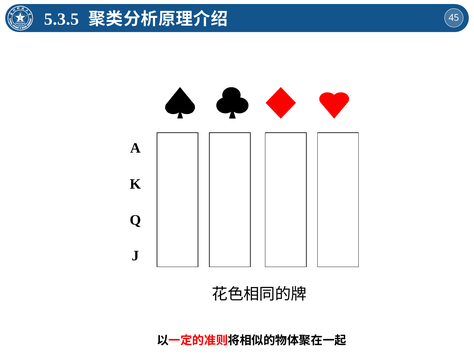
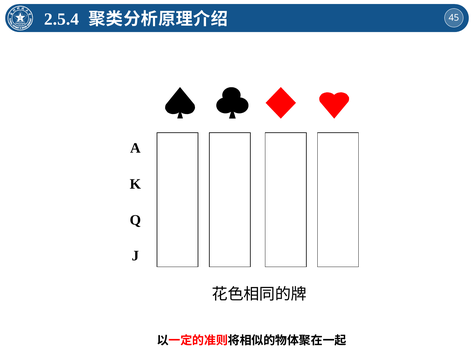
5.3.5: 5.3.5 -> 2.5.4 (61, 19)
